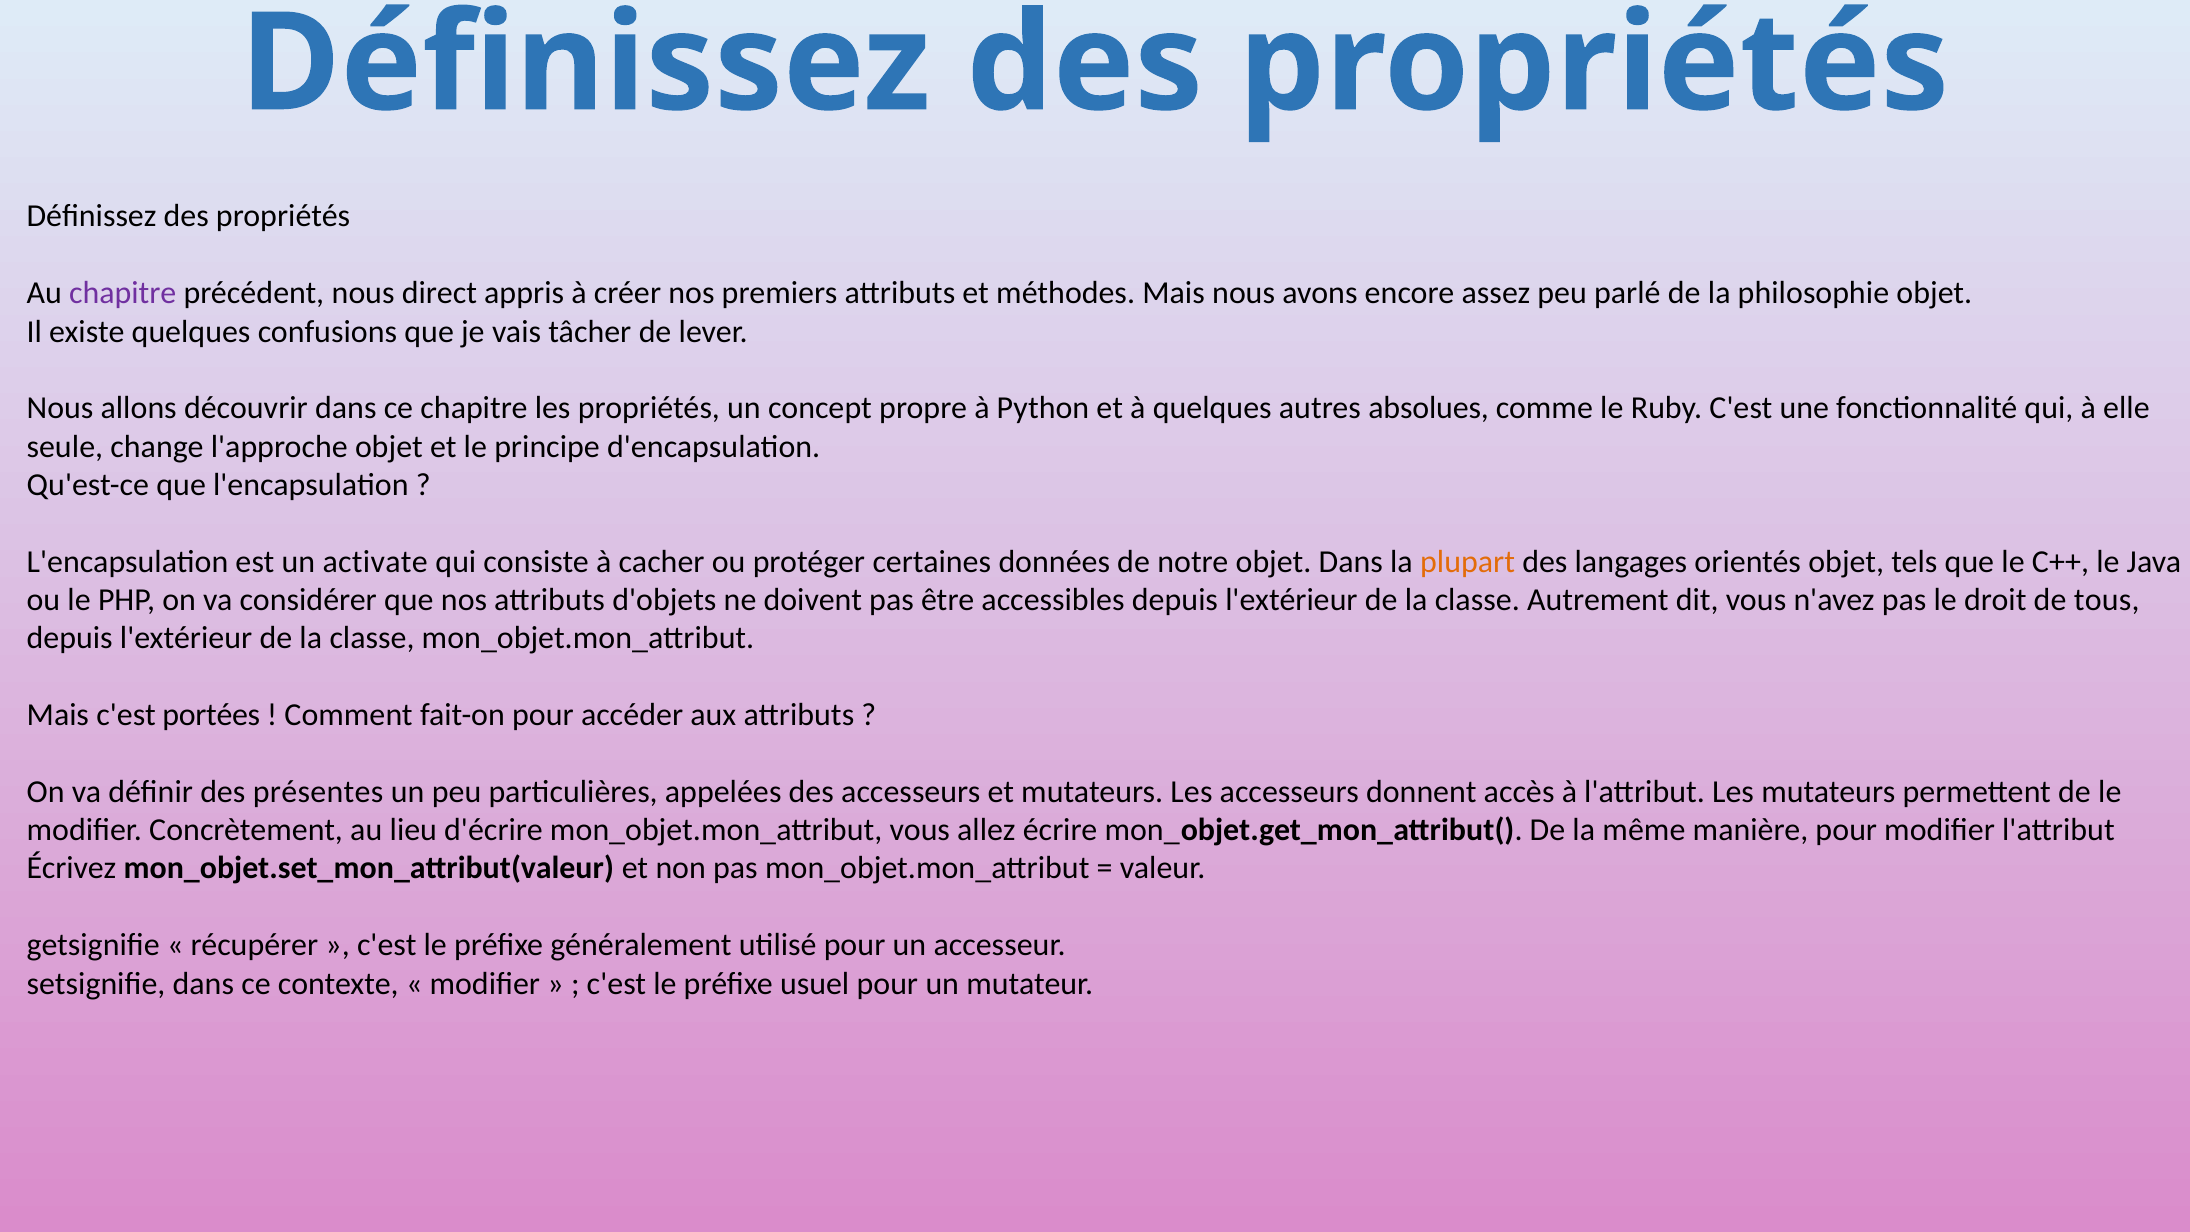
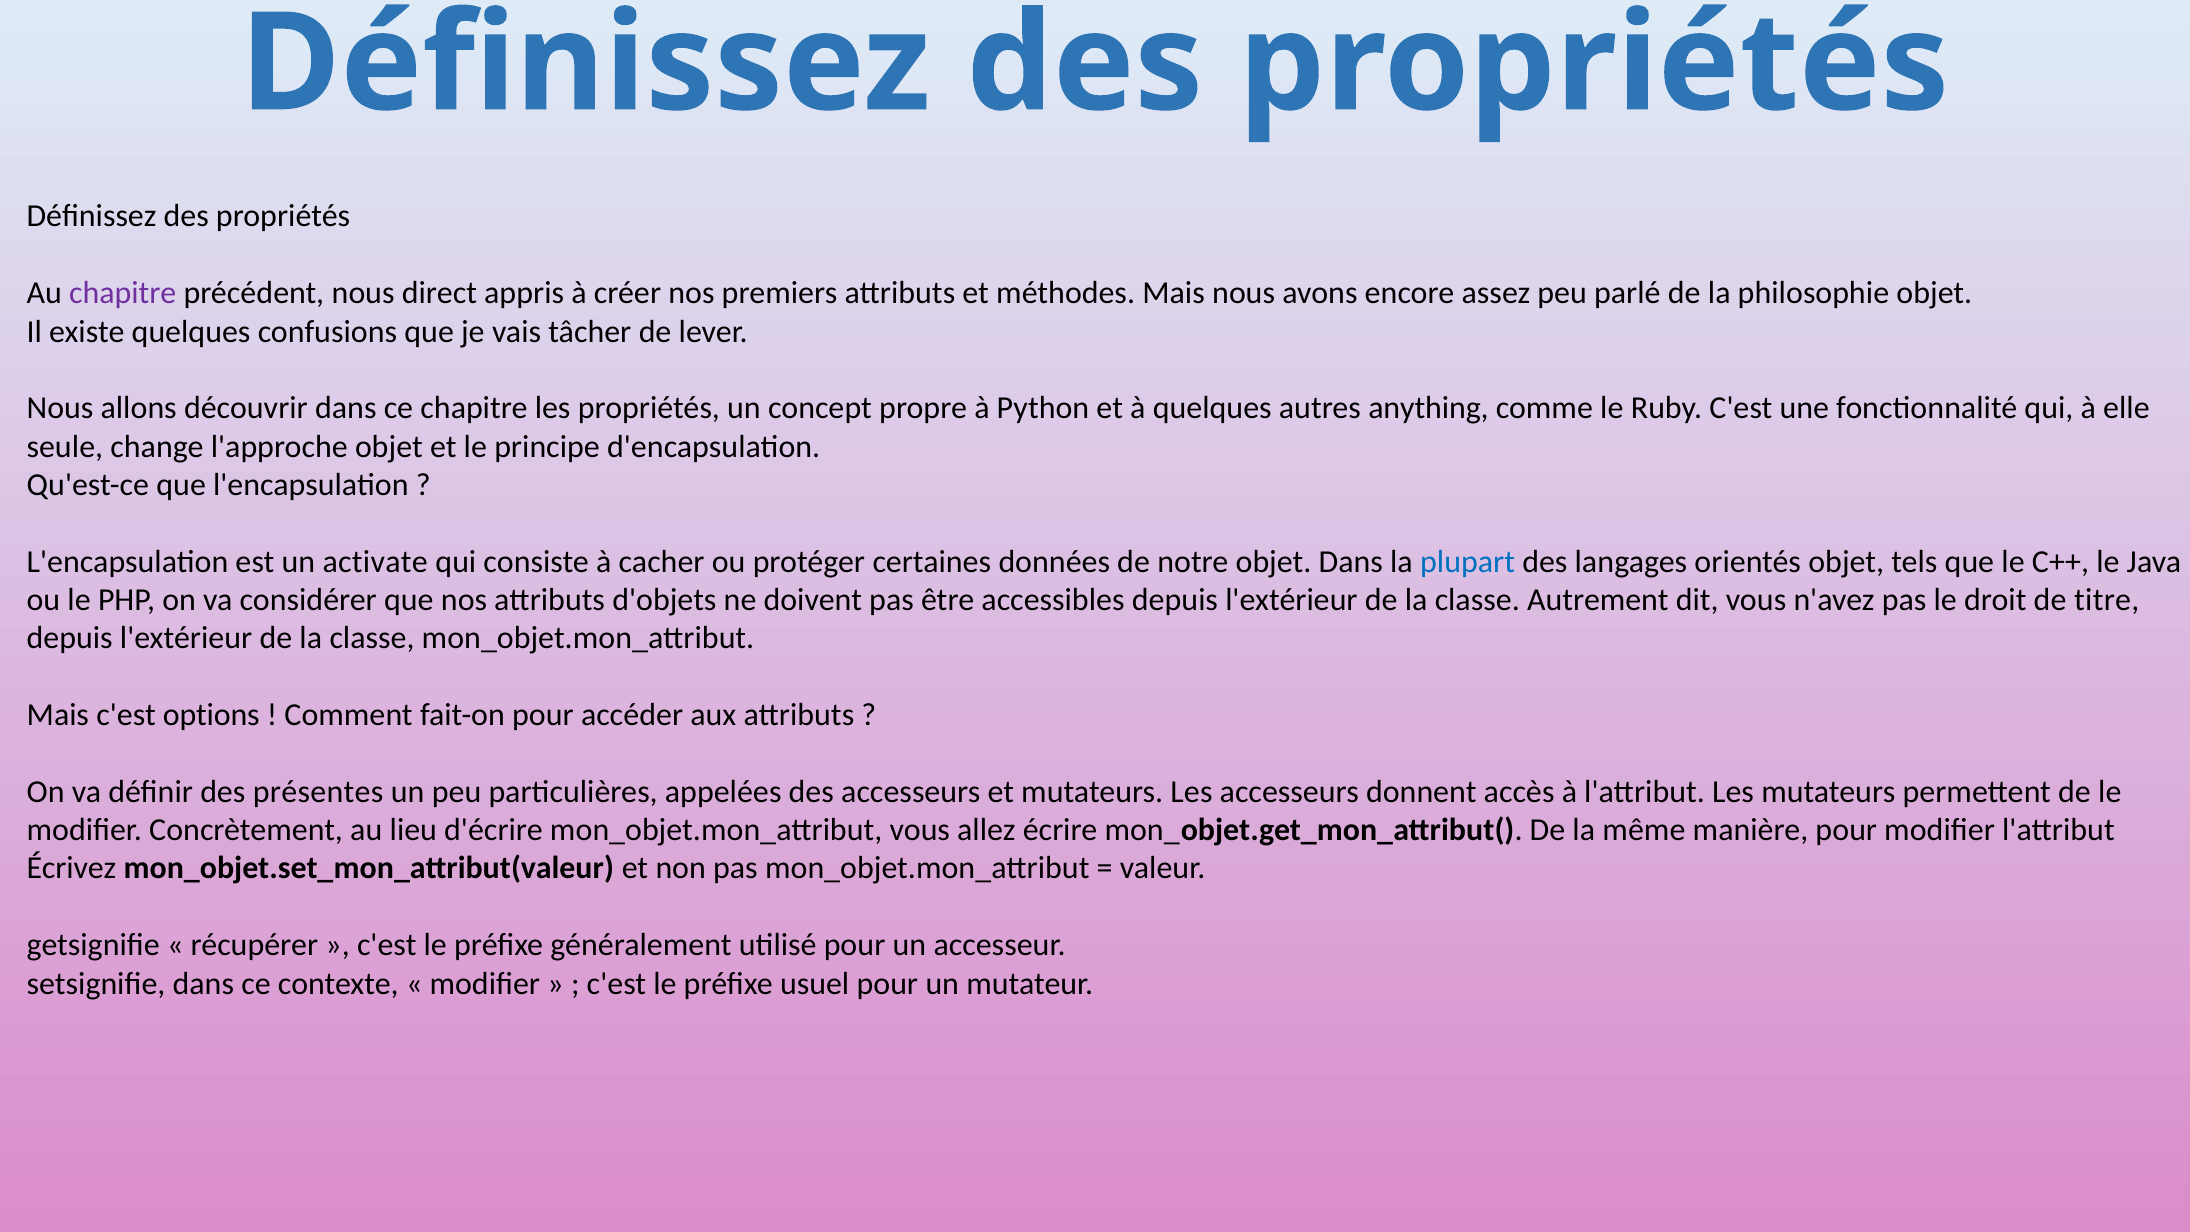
absolues: absolues -> anything (1428, 408)
plupart colour: orange -> blue (1468, 562)
tous: tous -> titre (2107, 600)
portées: portées -> options (211, 715)
